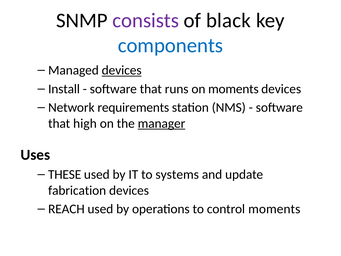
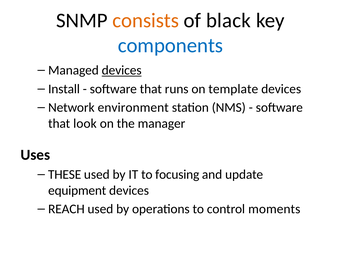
consists colour: purple -> orange (146, 21)
on moments: moments -> template (233, 89)
requirements: requirements -> environment (133, 107)
high: high -> look (85, 123)
manager underline: present -> none (161, 123)
systems: systems -> focusing (177, 174)
fabrication: fabrication -> equipment (77, 190)
